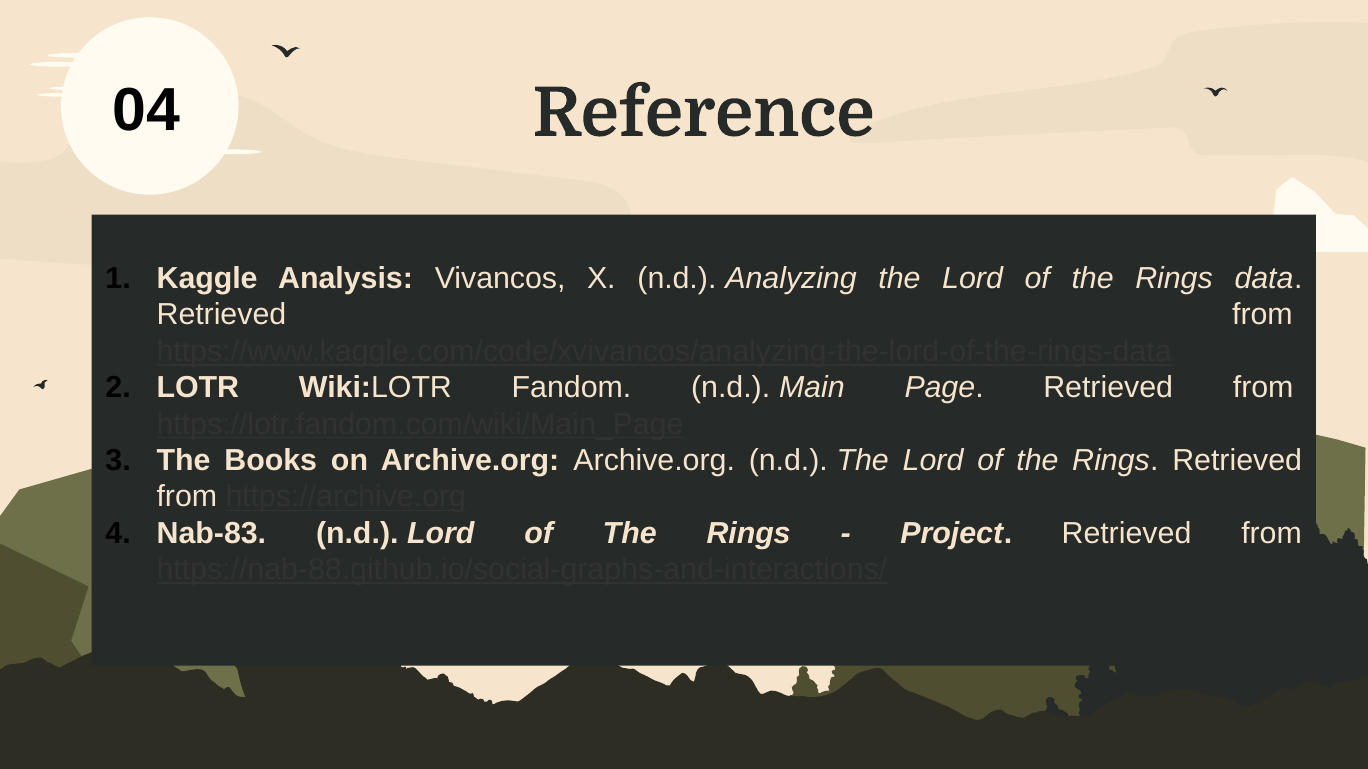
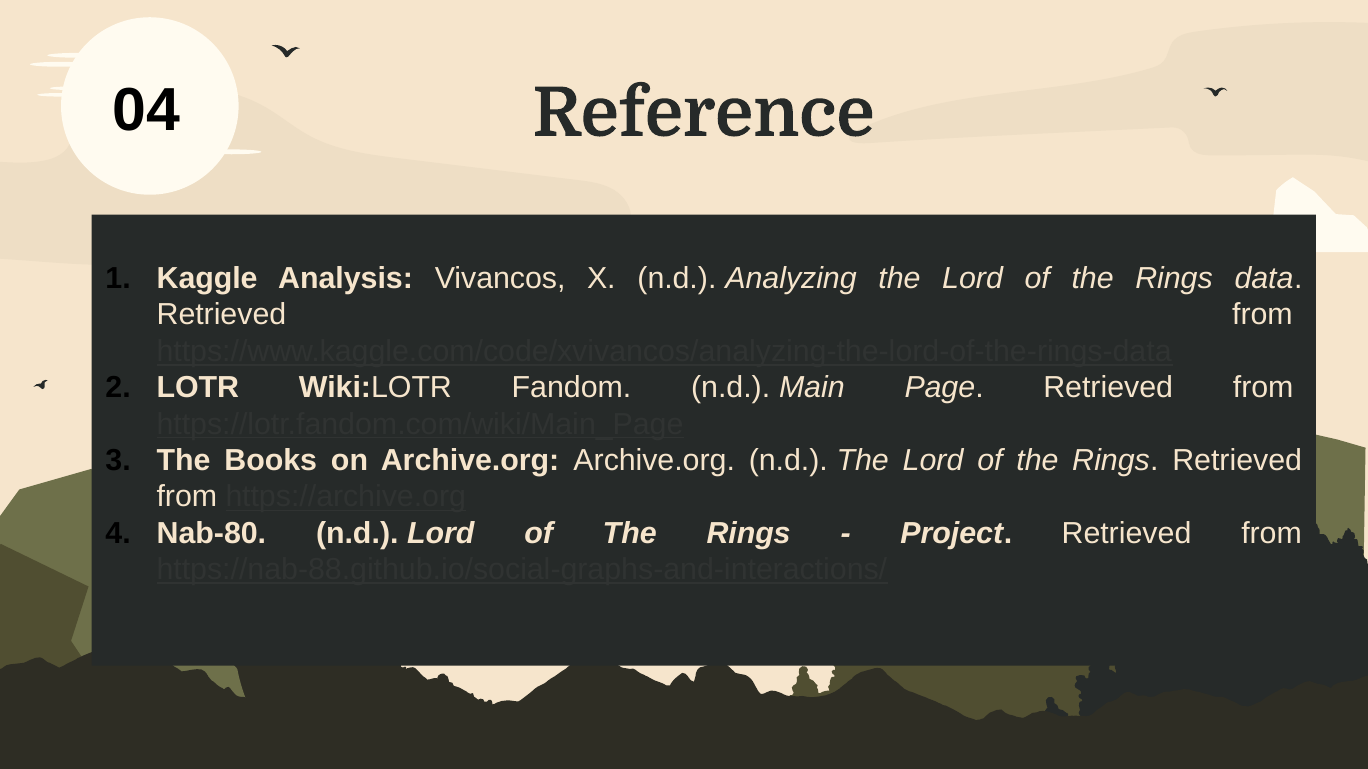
Nab-83: Nab-83 -> Nab-80 (211, 534)
